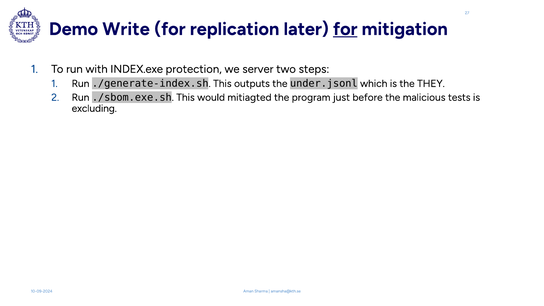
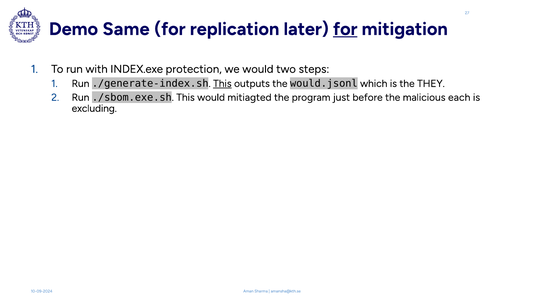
Write: Write -> Same (126, 29)
we server: server -> would (258, 69)
This underline: none -> present (222, 84)
under.jsonl: under.jsonl -> would.jsonl (324, 84)
tests: tests -> each (459, 97)
